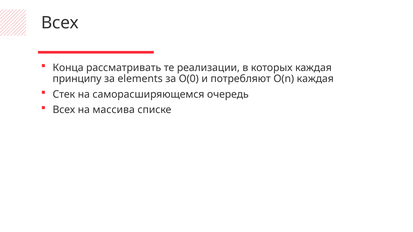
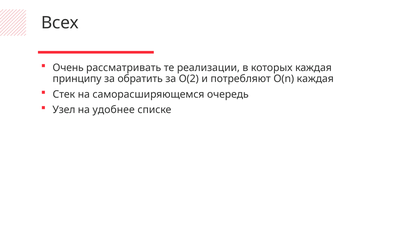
Конца: Конца -> Очень (68, 68)
elements: elements -> обратить (140, 79)
О(0: О(0 -> О(2 (189, 79)
Всех: Всех -> Узел (64, 110)
массива: массива -> удобнее (114, 110)
